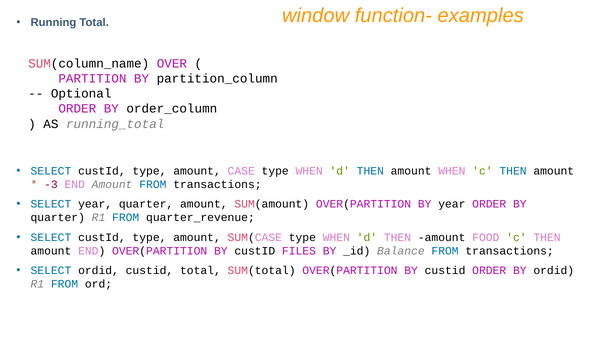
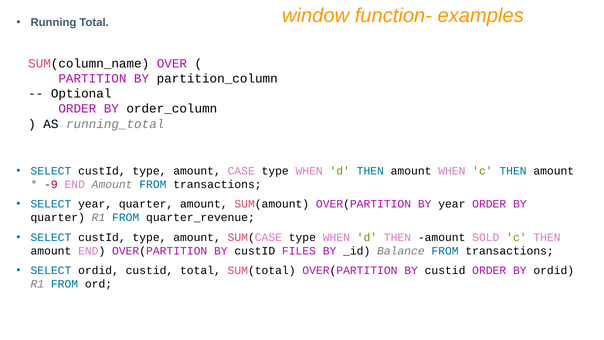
-3: -3 -> -9 (51, 184)
FOOD: FOOD -> SOLD (486, 237)
